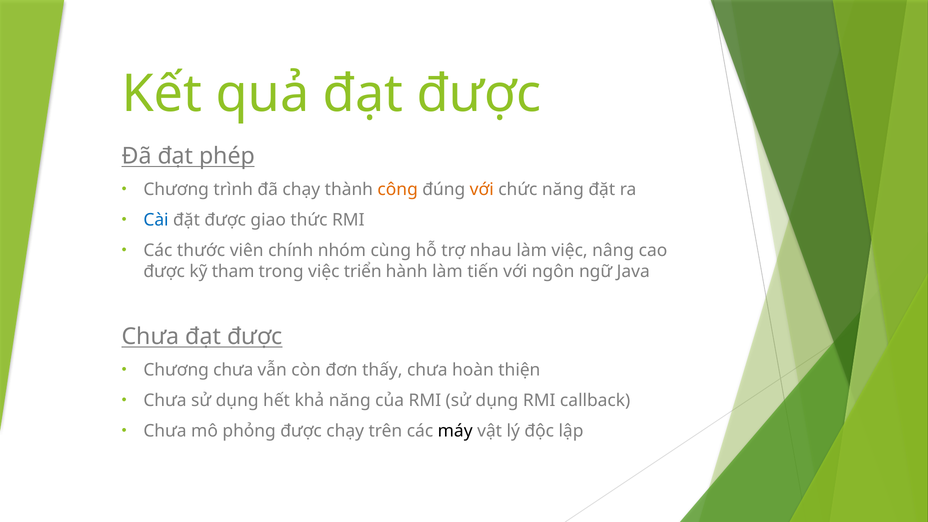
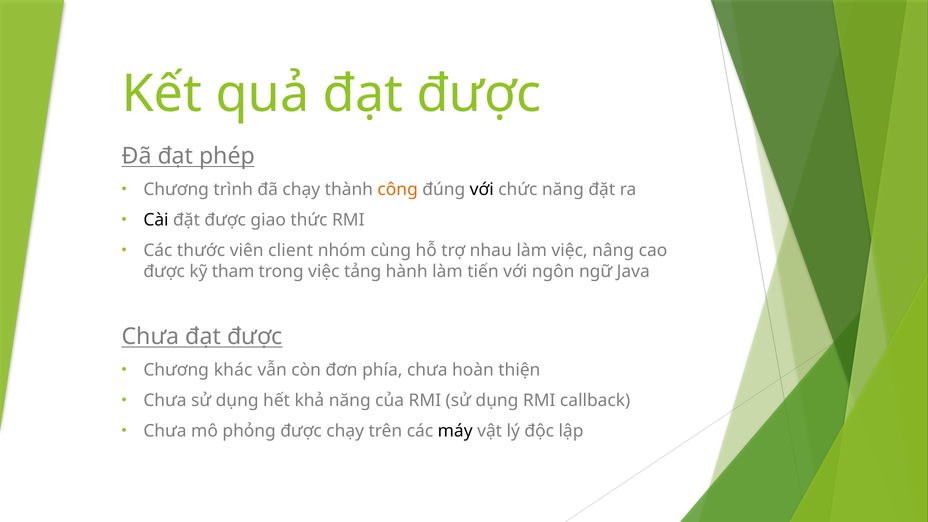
với colour: orange -> black (482, 189)
Cài colour: blue -> black (156, 220)
chính: chính -> client (291, 251)
triển: triển -> tảng (363, 271)
Chương chưa: chưa -> khác (233, 370)
thấy: thấy -> phía (382, 370)
